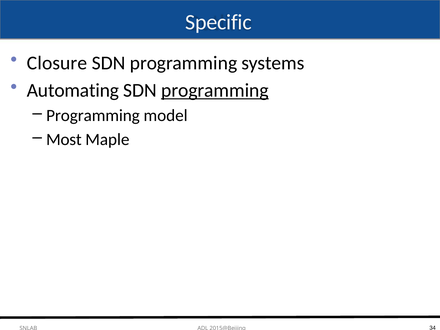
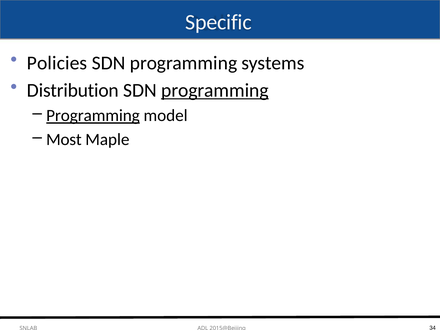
Closure: Closure -> Policies (57, 63)
Automating: Automating -> Distribution (73, 90)
Programming underline: none -> present (93, 116)
